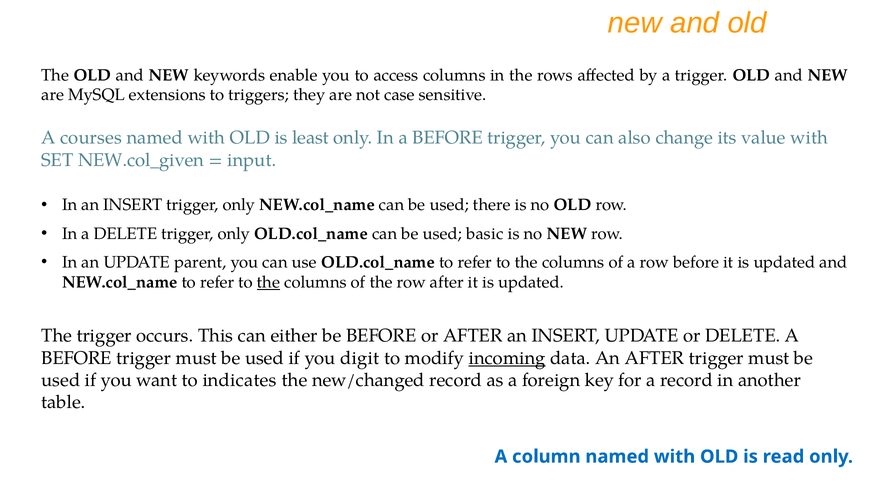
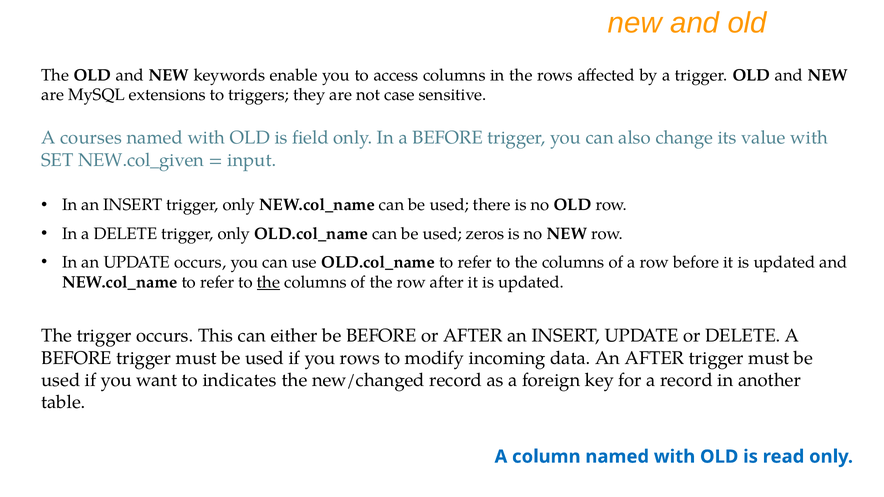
least: least -> field (310, 138)
basic: basic -> zeros (485, 234)
UPDATE parent: parent -> occurs (200, 262)
you digit: digit -> rows (360, 358)
incoming underline: present -> none (507, 358)
